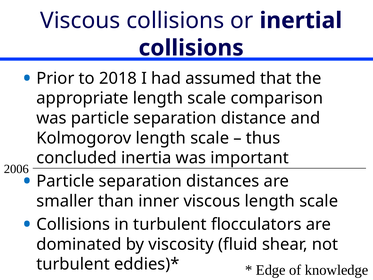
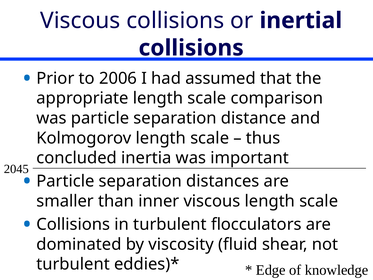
2018: 2018 -> 2006 (118, 78)
2006: 2006 -> 2045 (16, 169)
